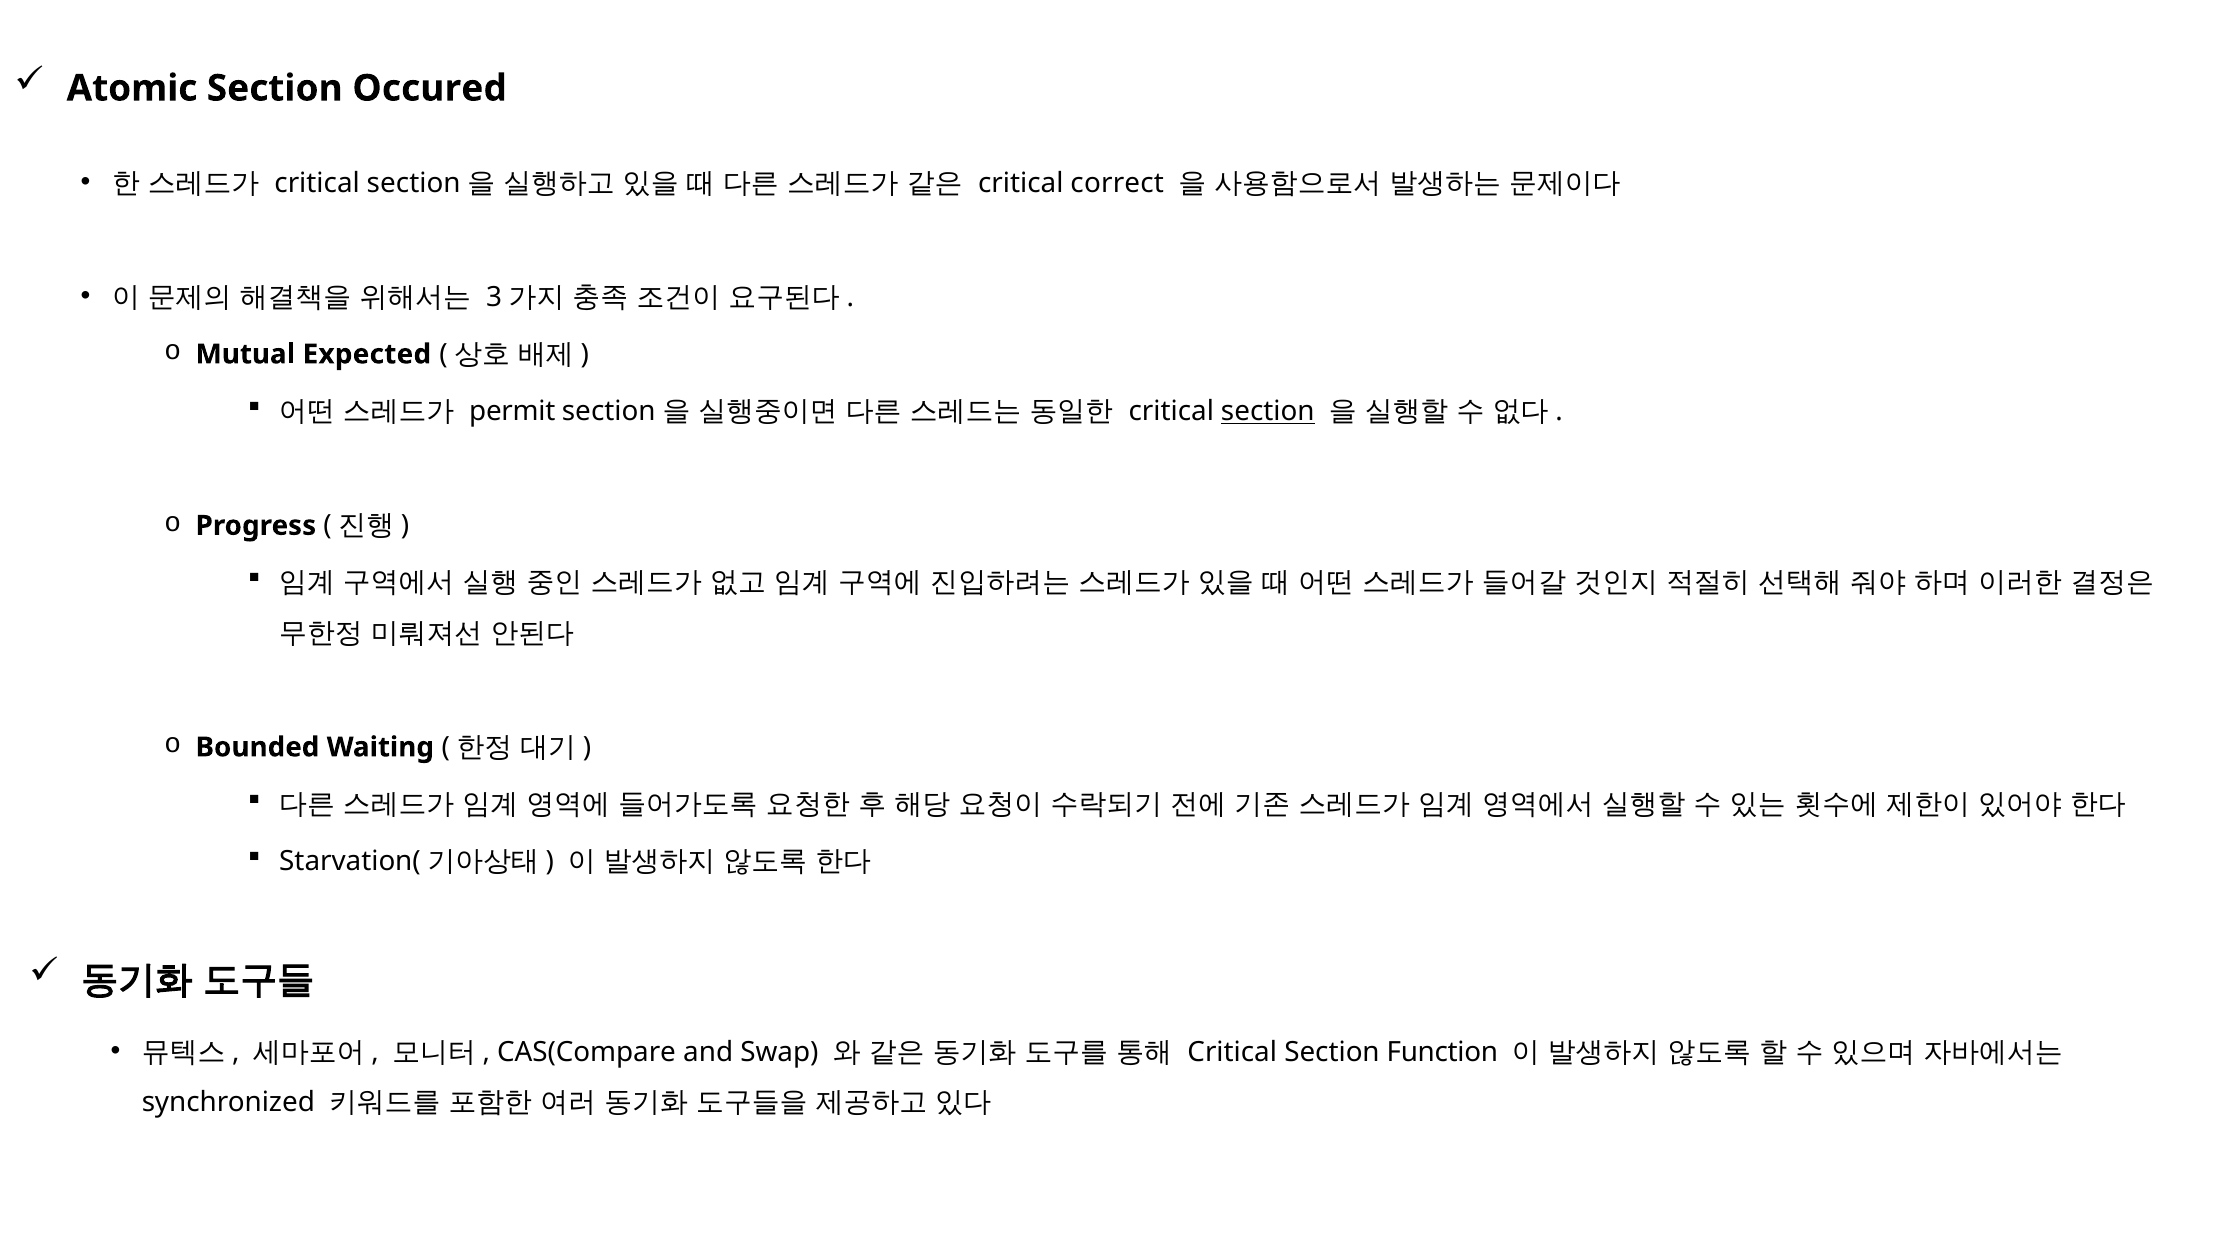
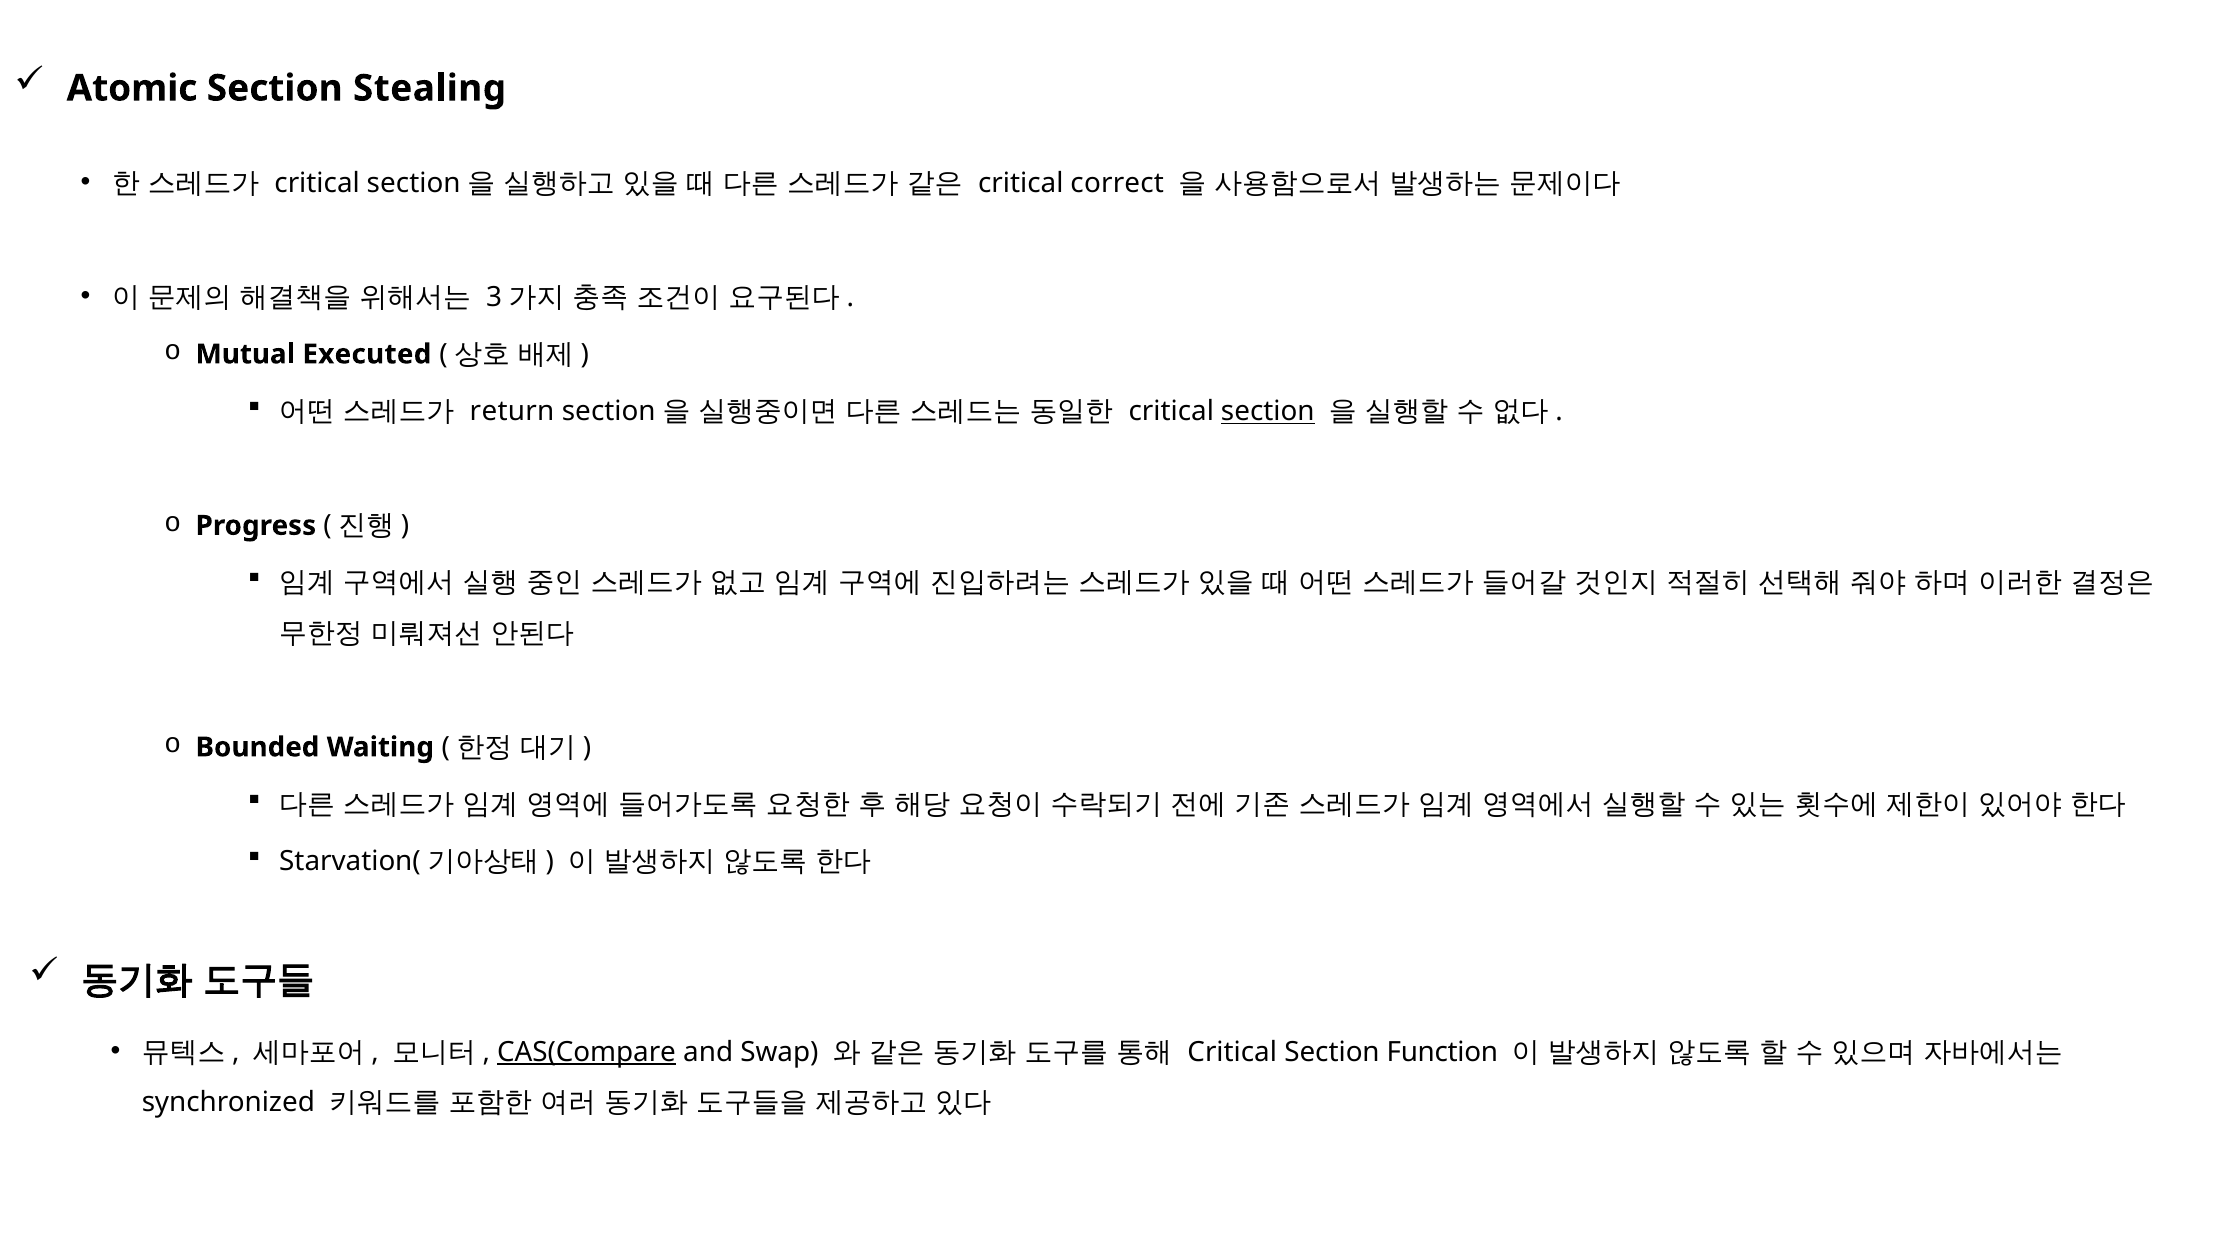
Occured: Occured -> Stealing (430, 88)
Expected: Expected -> Executed (367, 354)
permit: permit -> return (512, 411)
CAS(Compare underline: none -> present (587, 1052)
